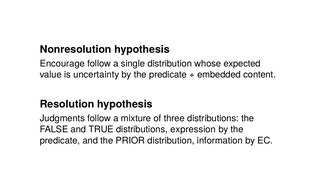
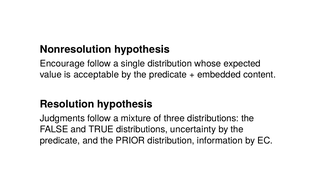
uncertainty: uncertainty -> acceptable (96, 75)
expression: expression -> uncertainty (193, 130)
